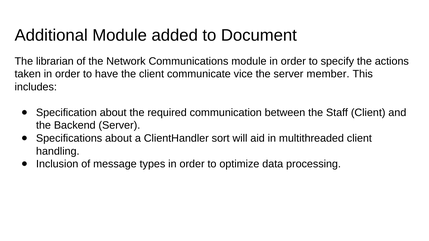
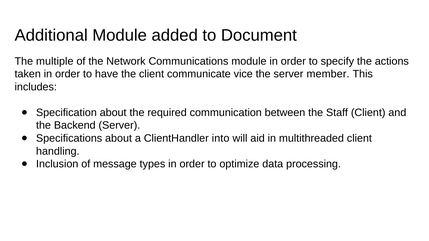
librarian: librarian -> multiple (55, 61)
sort: sort -> into (221, 138)
